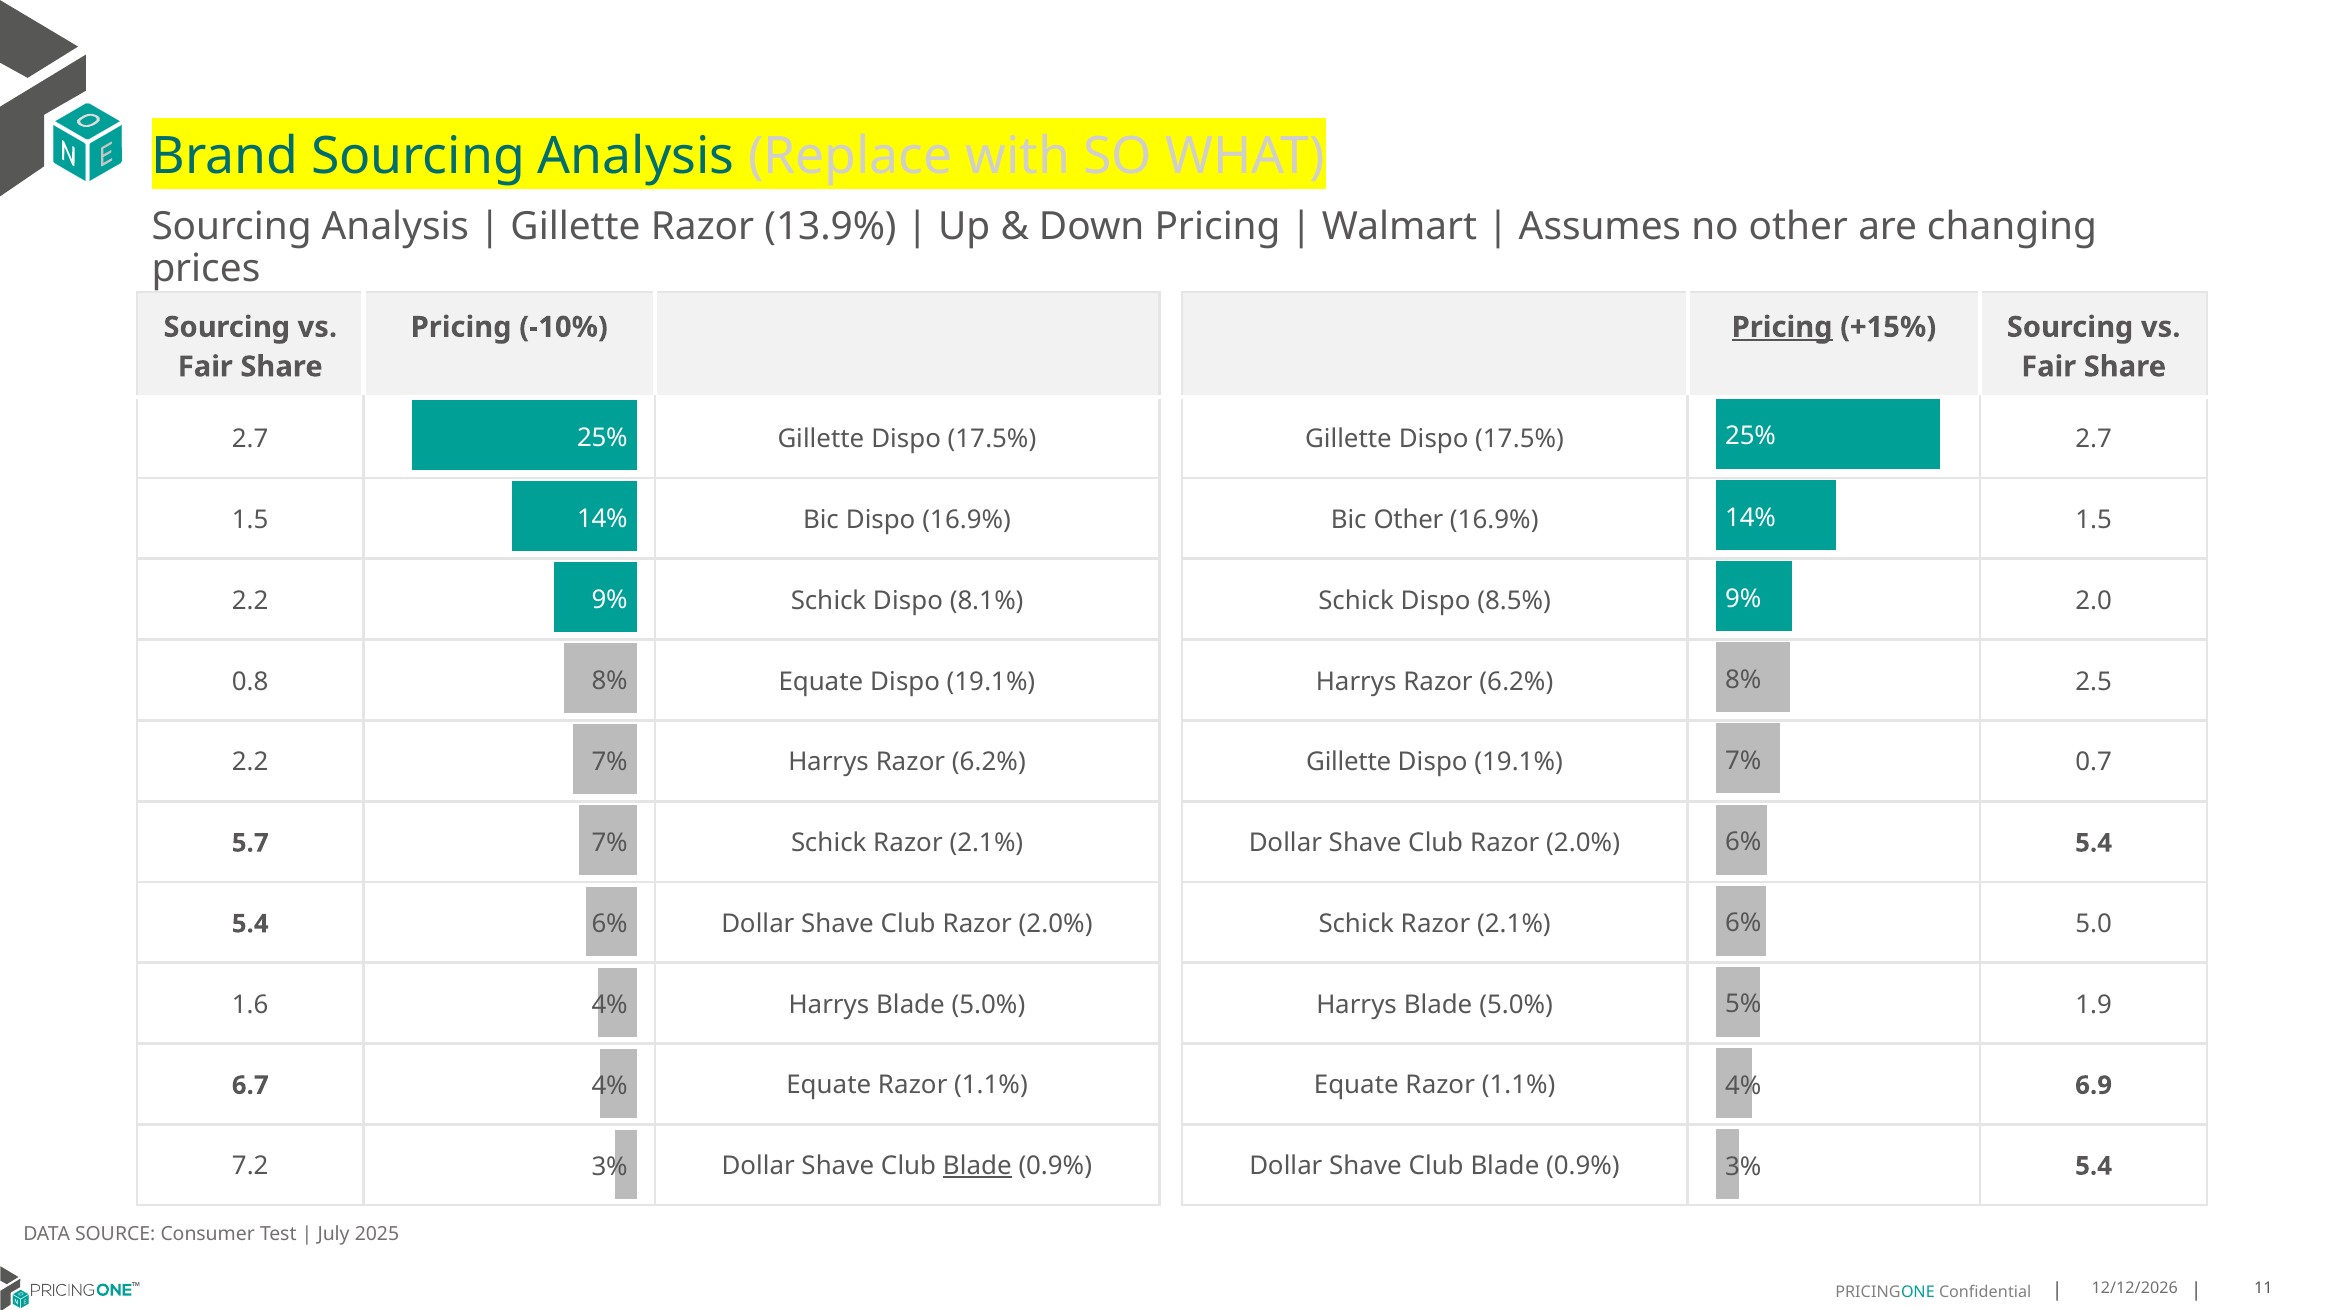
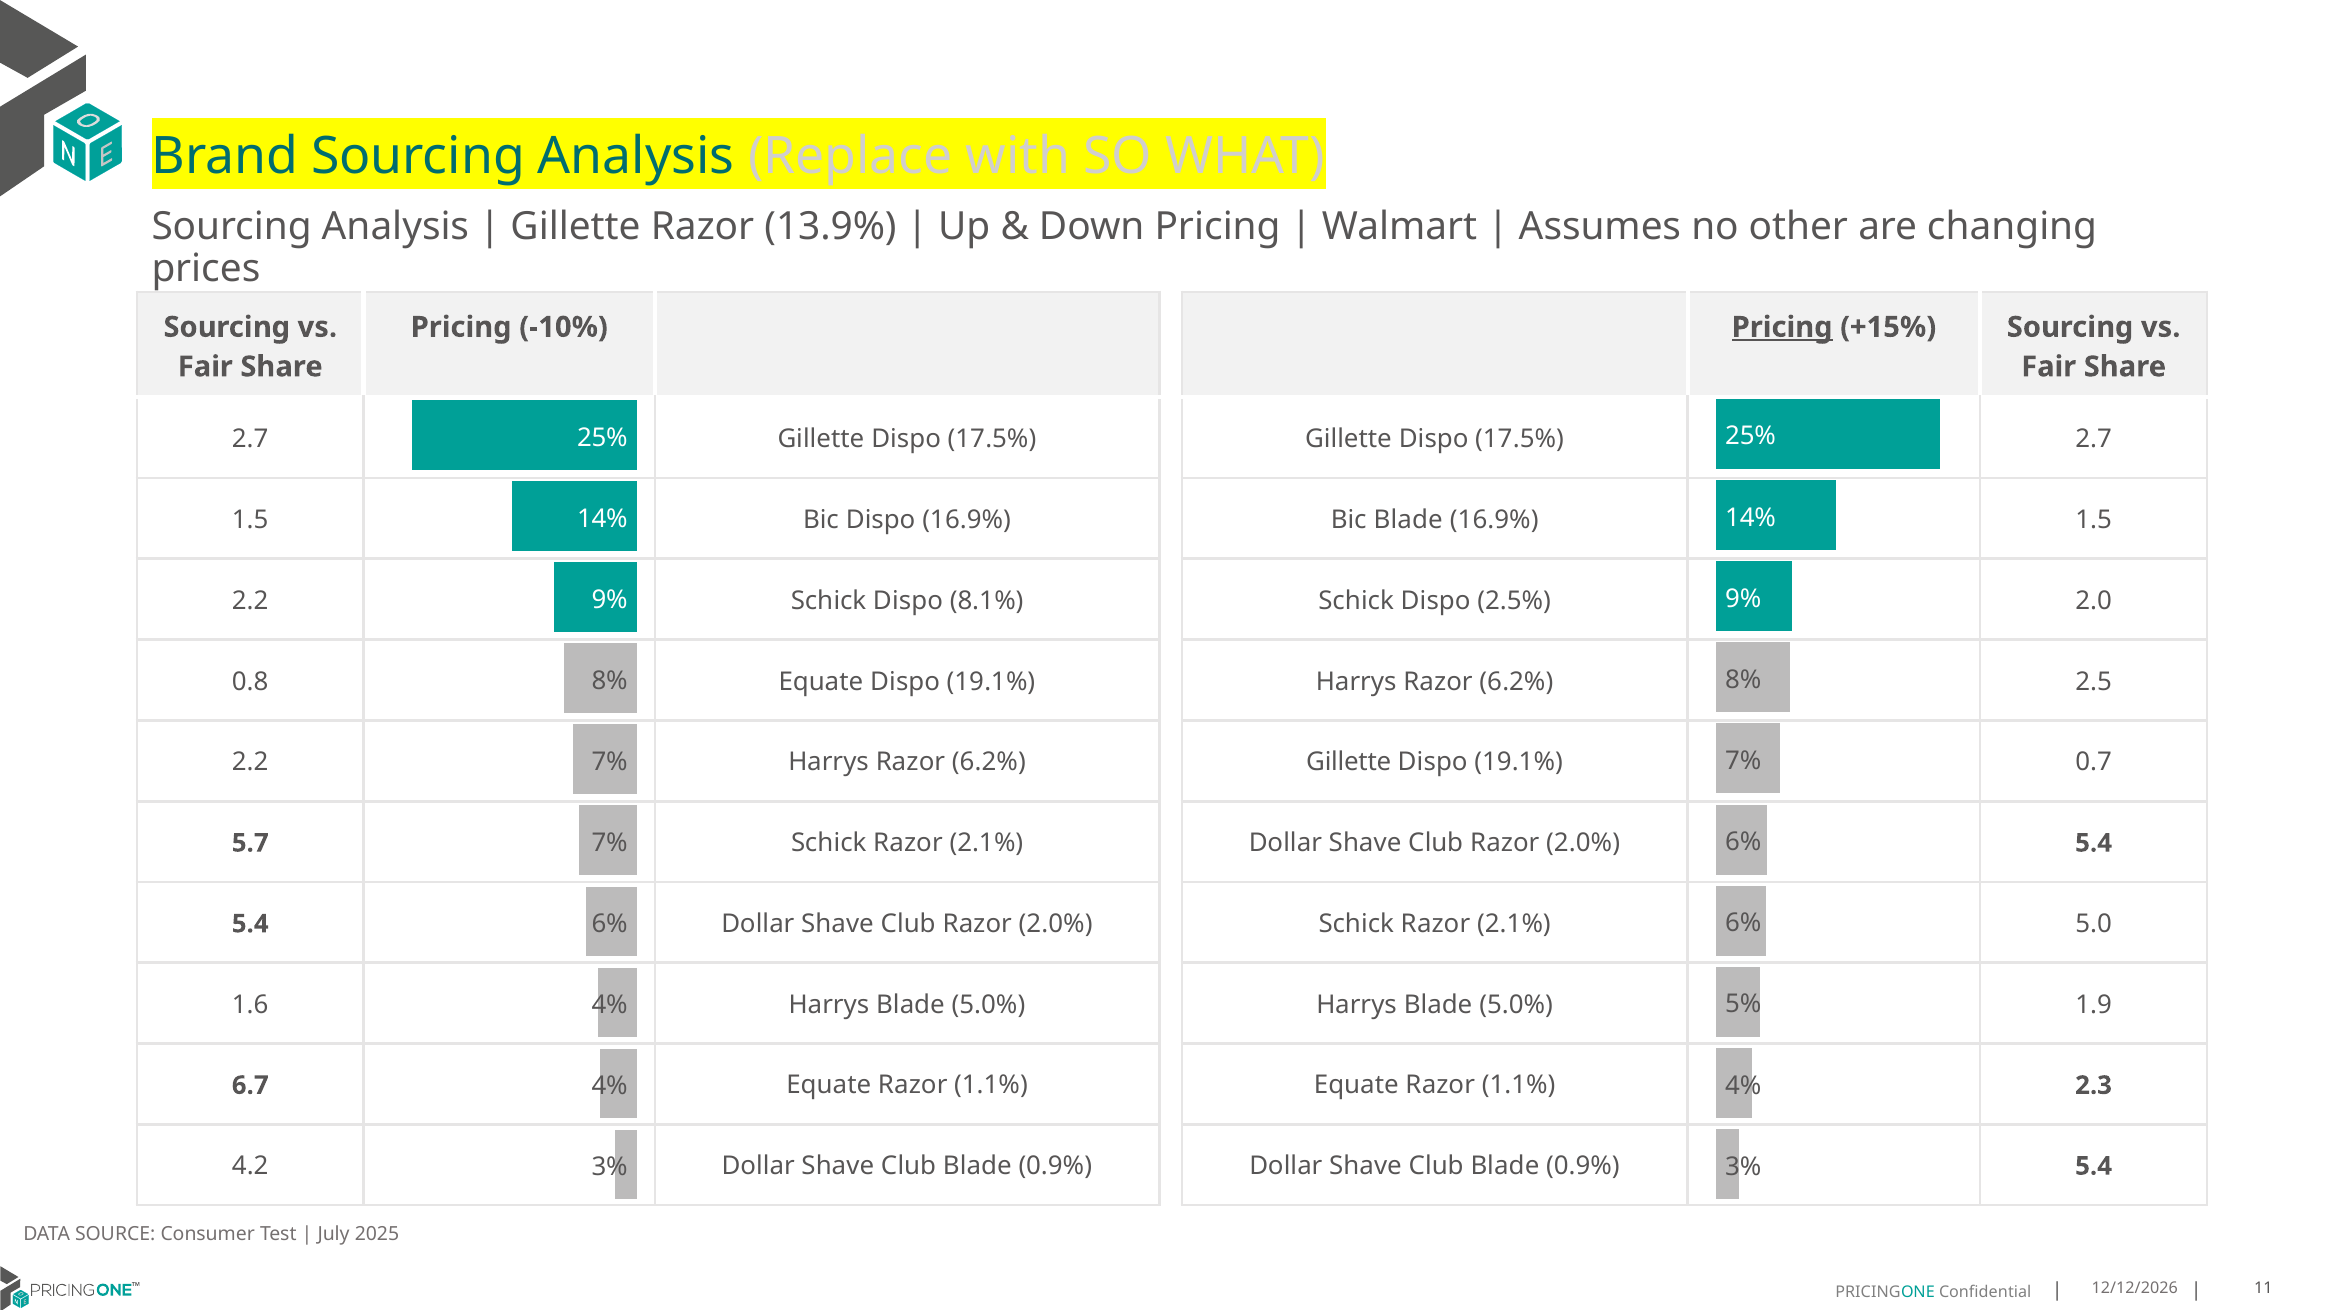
Bic Other: Other -> Blade (1408, 520)
8.5%: 8.5% -> 2.5% (1514, 601)
6.9: 6.9 -> 2.3 (2094, 1086)
7.2: 7.2 -> 4.2 (250, 1167)
Blade underline: present -> none (977, 1167)
